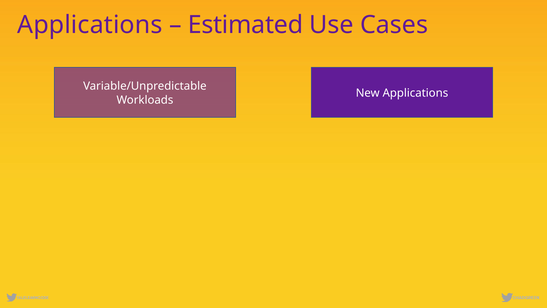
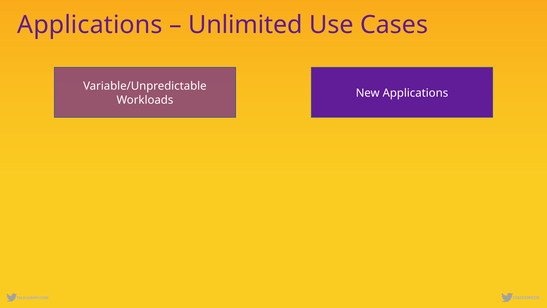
Estimated: Estimated -> Unlimited (245, 25)
